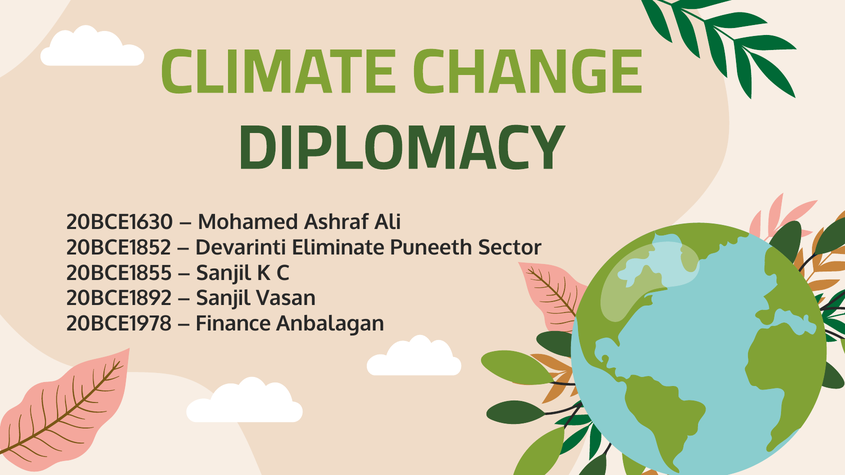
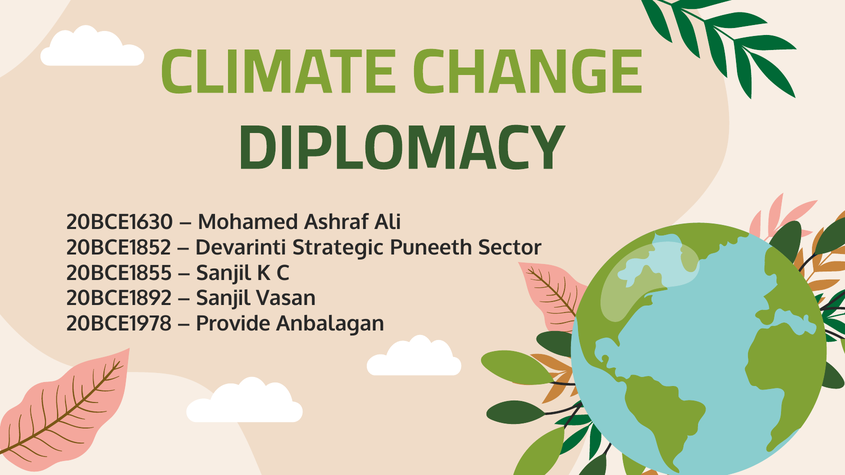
Eliminate: Eliminate -> Strategic (338, 248)
Finance: Finance -> Provide (233, 324)
